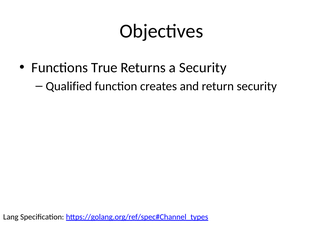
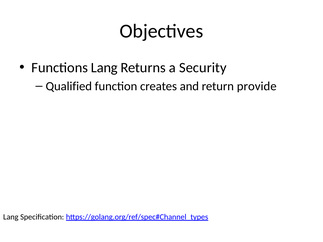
Functions True: True -> Lang (104, 68)
return security: security -> provide (257, 86)
